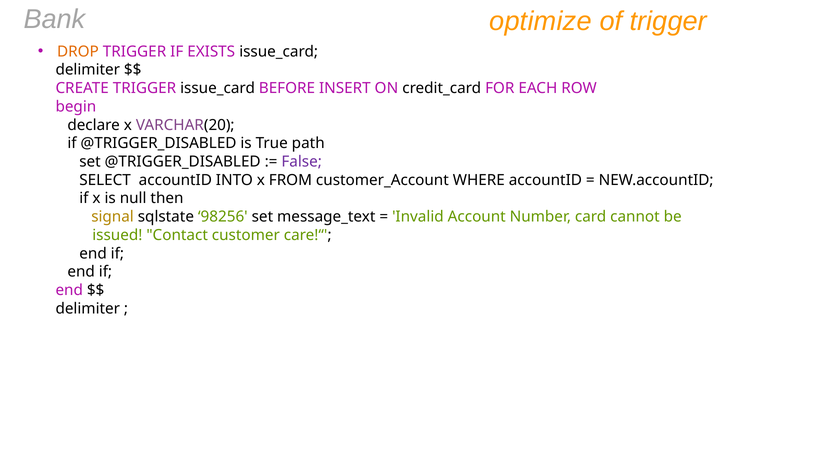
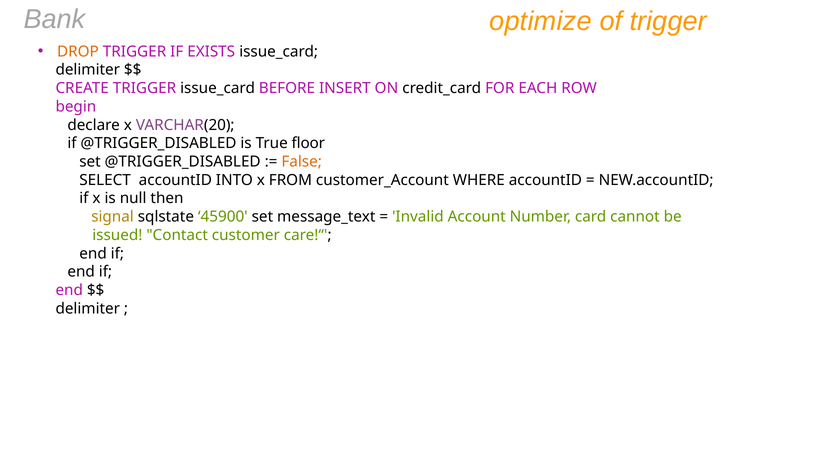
path: path -> floor (308, 143)
False colour: purple -> orange (302, 162)
98256: 98256 -> 45900 (223, 217)
